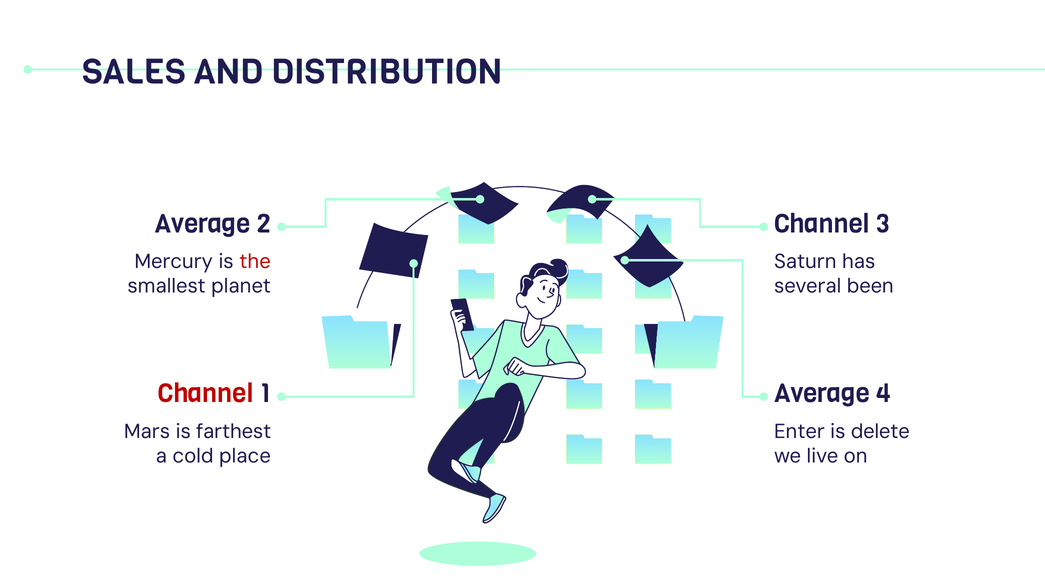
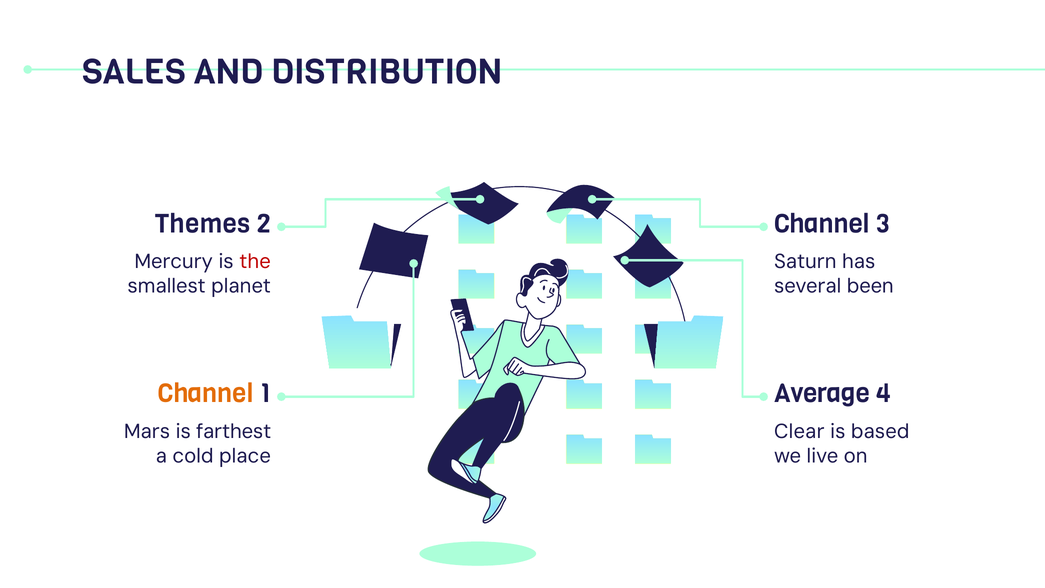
Average: Average -> Themes (203, 224)
Channel colour: red -> orange (206, 394)
Enter: Enter -> Clear (799, 431)
delete: delete -> based (880, 431)
